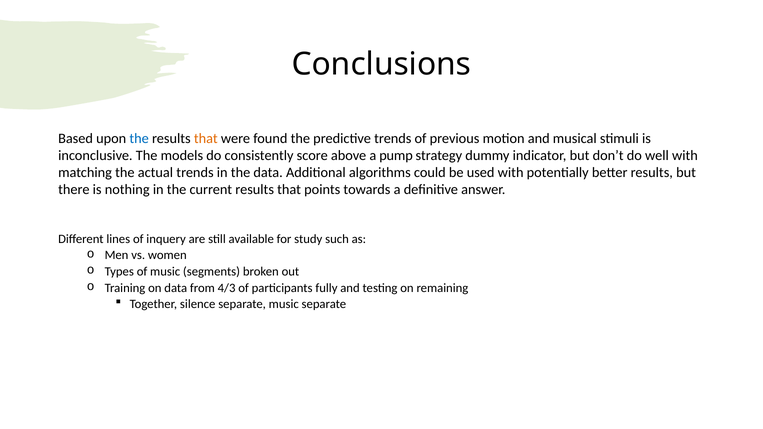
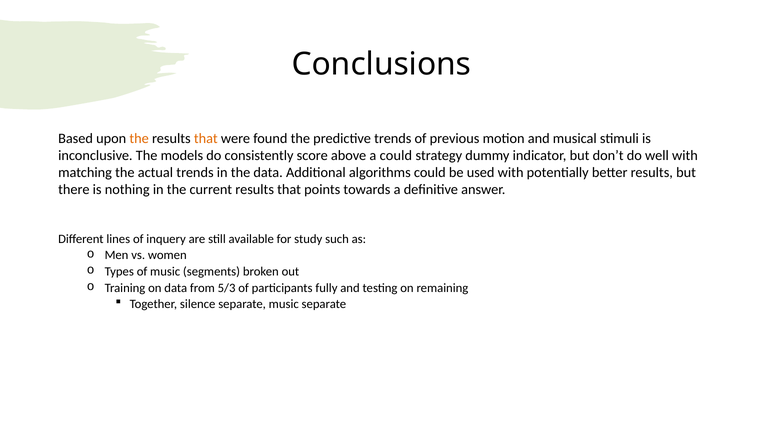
the colour: blue -> orange (139, 138)
a pump: pump -> could (396, 156)
4/3: 4/3 -> 5/3 (227, 288)
